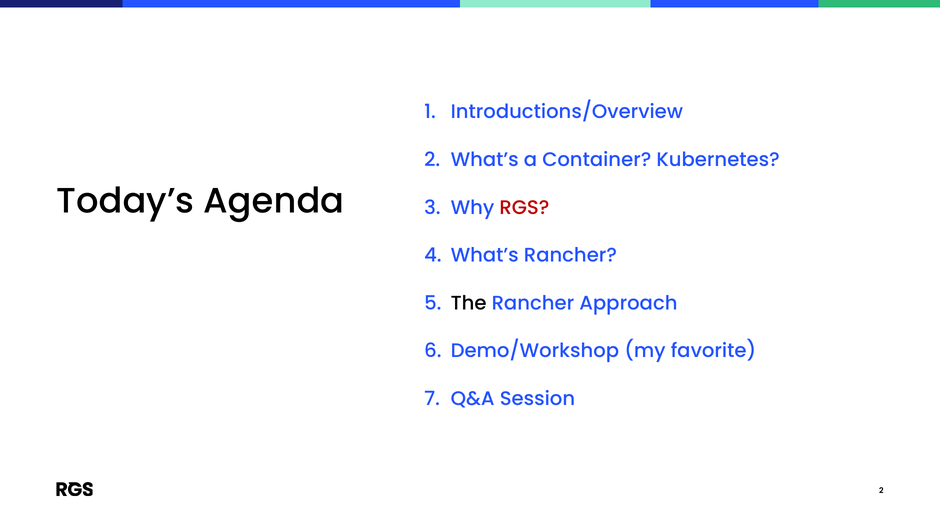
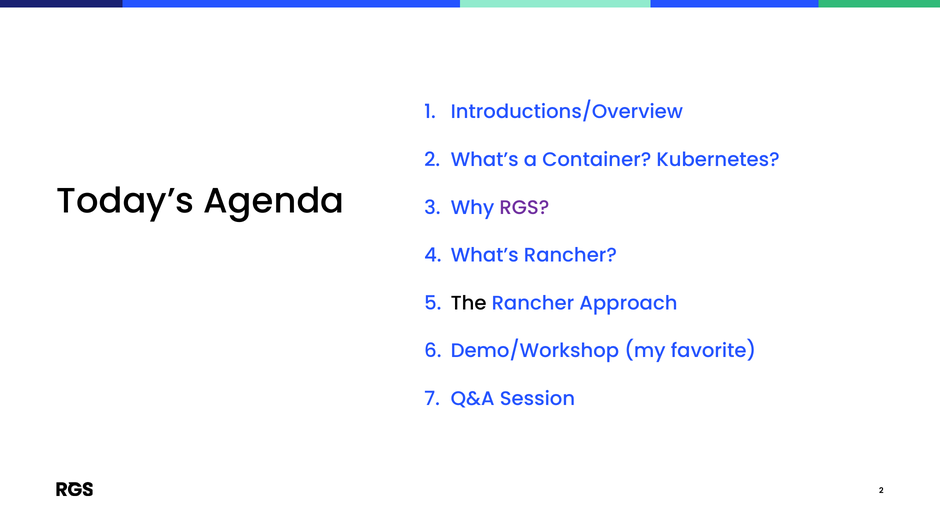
RGS colour: red -> purple (524, 207)
